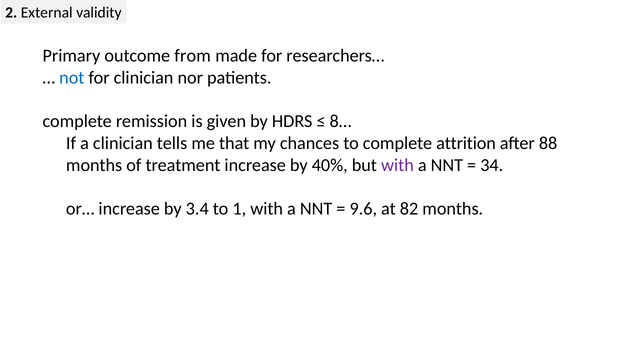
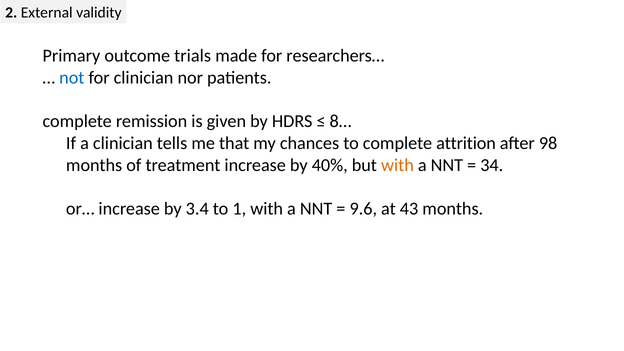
from: from -> trials (193, 56)
88: 88 -> 98 (548, 143)
with colour: purple -> orange (397, 165)
82: 82 -> 43 (409, 209)
